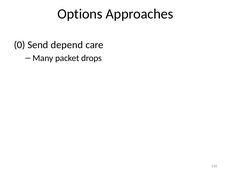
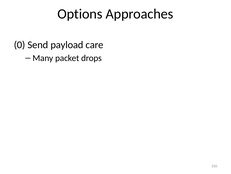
depend: depend -> payload (67, 45)
